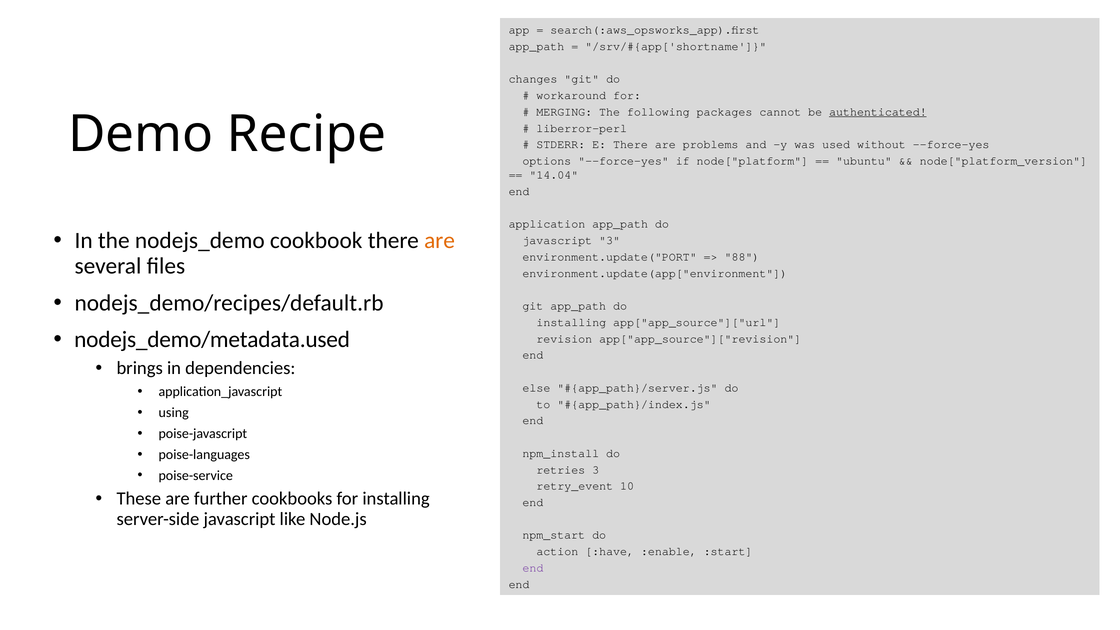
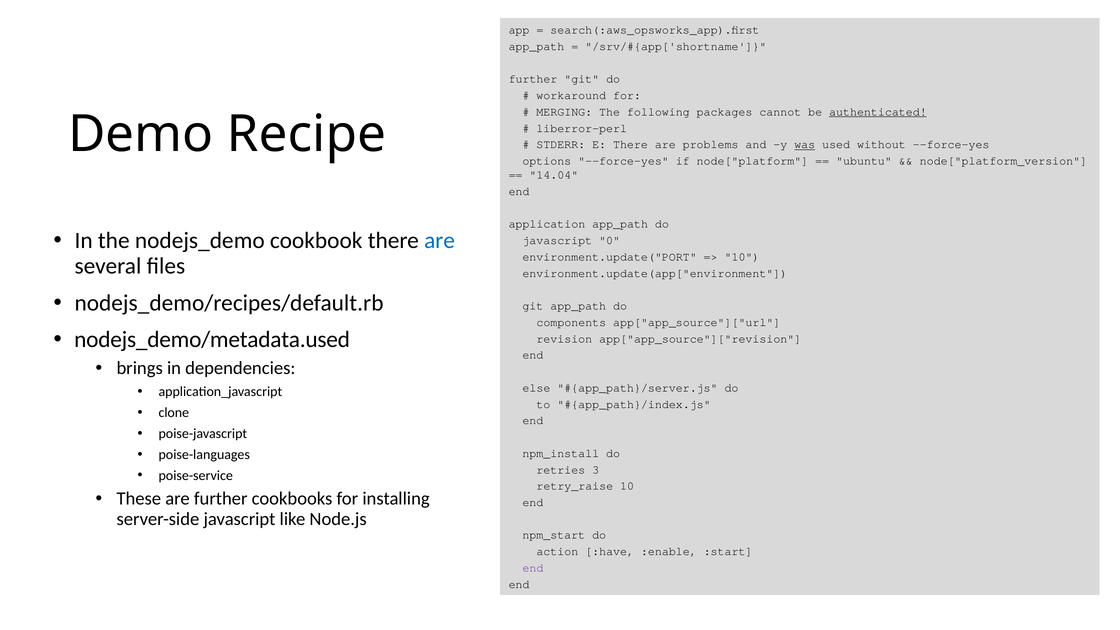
changes: changes -> further (533, 79)
was underline: none -> present (805, 145)
are colour: orange -> blue (440, 241)
javascript 3: 3 -> 0 (610, 240)
88: 88 -> 10 (742, 257)
installing: installing -> components (571, 322)
using: using -> clone (174, 413)
retry_event: retry_event -> retry_raise (575, 486)
